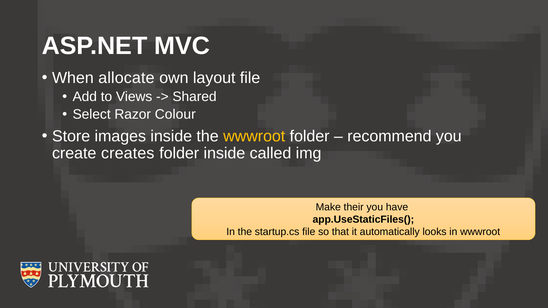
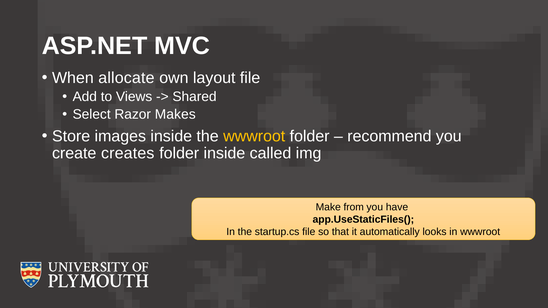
Colour: Colour -> Makes (175, 115)
their: their -> from (354, 207)
